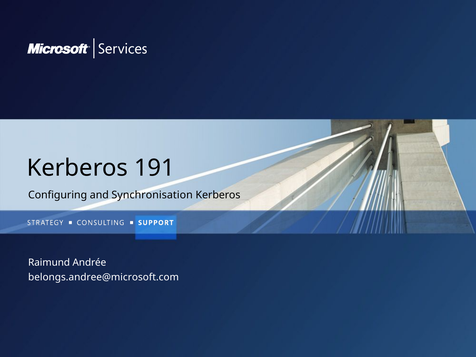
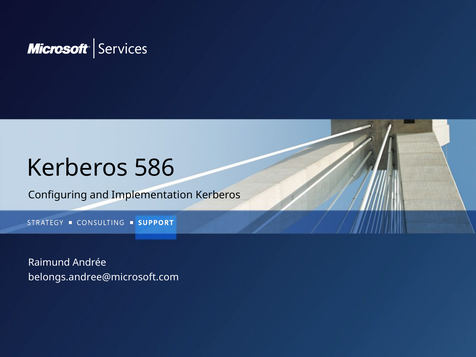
191: 191 -> 586 (154, 168)
Synchronisation: Synchronisation -> Implementation (152, 195)
